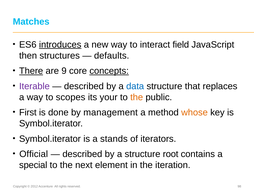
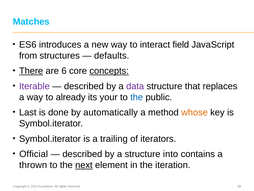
introduces underline: present -> none (60, 45)
then: then -> from (28, 56)
9: 9 -> 6 (64, 71)
data colour: blue -> purple (135, 86)
scopes: scopes -> already (71, 97)
the colour: orange -> blue (137, 97)
First: First -> Last (28, 112)
management: management -> automatically (111, 112)
stands: stands -> trailing (114, 138)
root: root -> into (171, 154)
special: special -> thrown (33, 165)
next underline: none -> present (84, 165)
